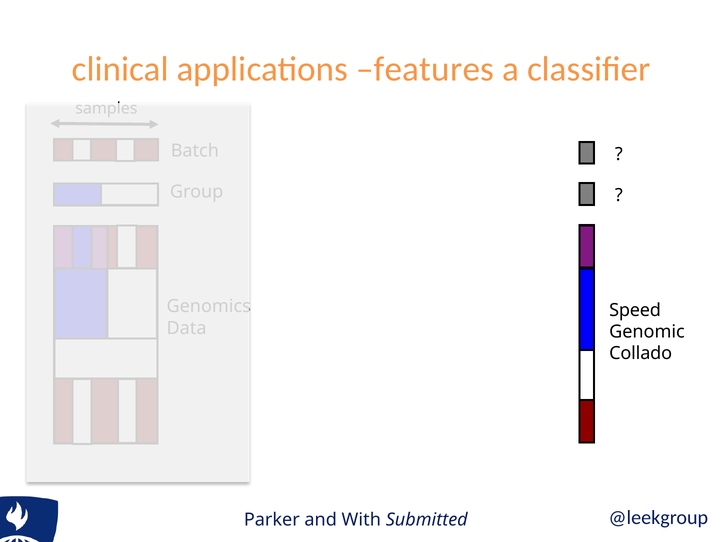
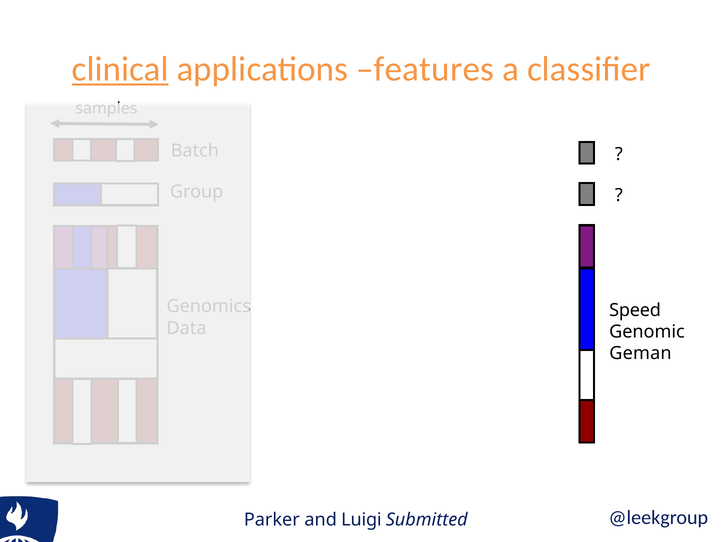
clinical underline: none -> present (120, 69)
Collado: Collado -> Geman (640, 354)
With: With -> Luigi (361, 520)
